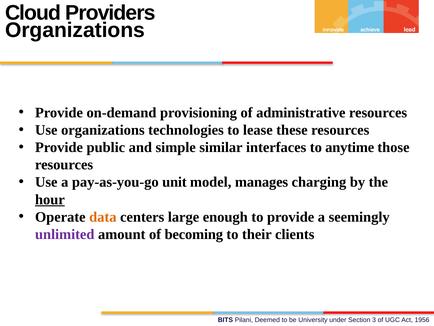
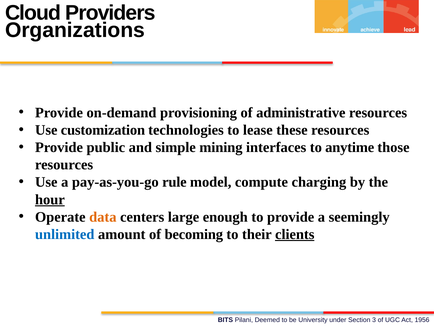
Use organizations: organizations -> customization (103, 130)
similar: similar -> mining (221, 147)
unit: unit -> rule (174, 182)
manages: manages -> compute (261, 182)
unlimited colour: purple -> blue (65, 234)
clients underline: none -> present (295, 234)
